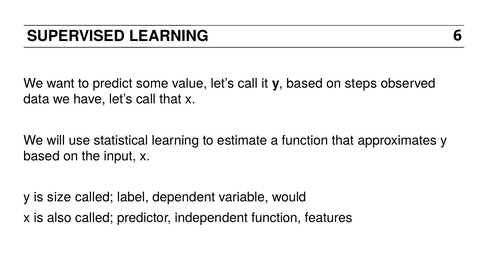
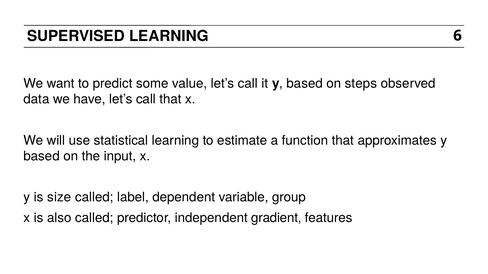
would: would -> group (289, 197)
independent function: function -> gradient (276, 218)
